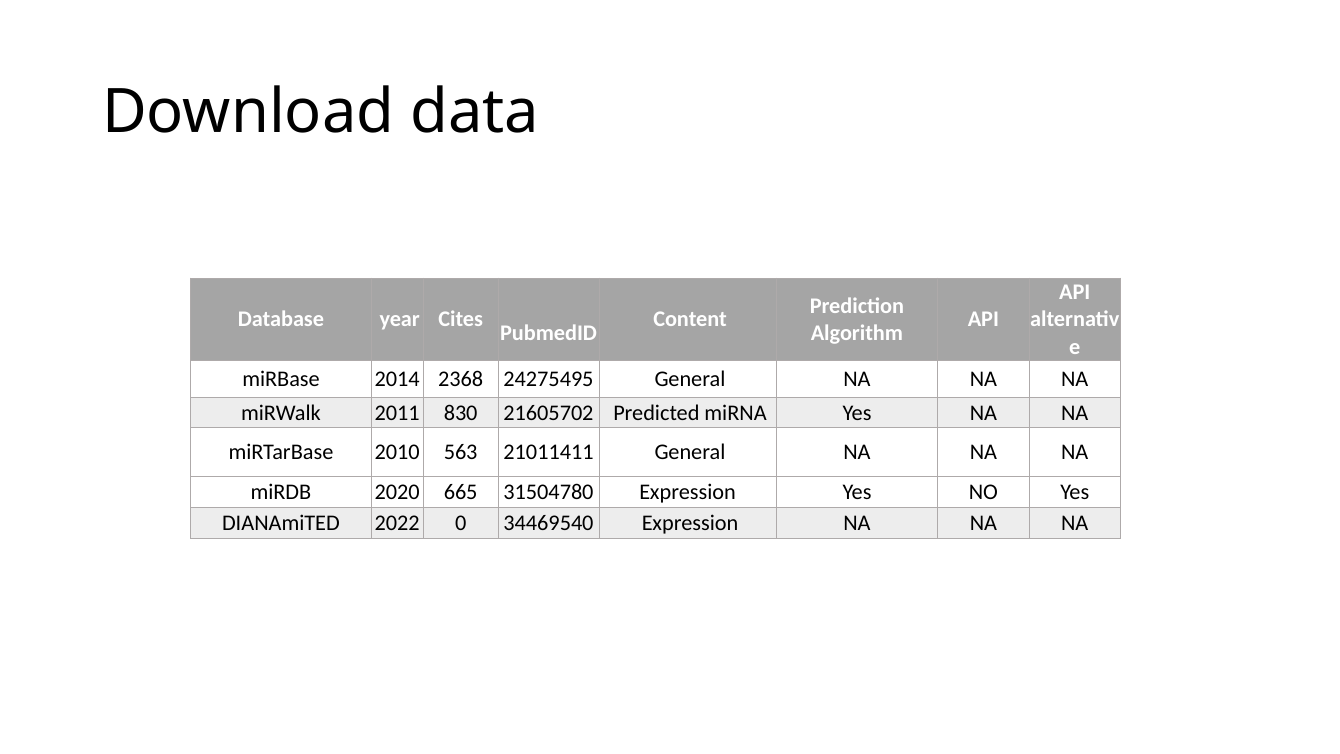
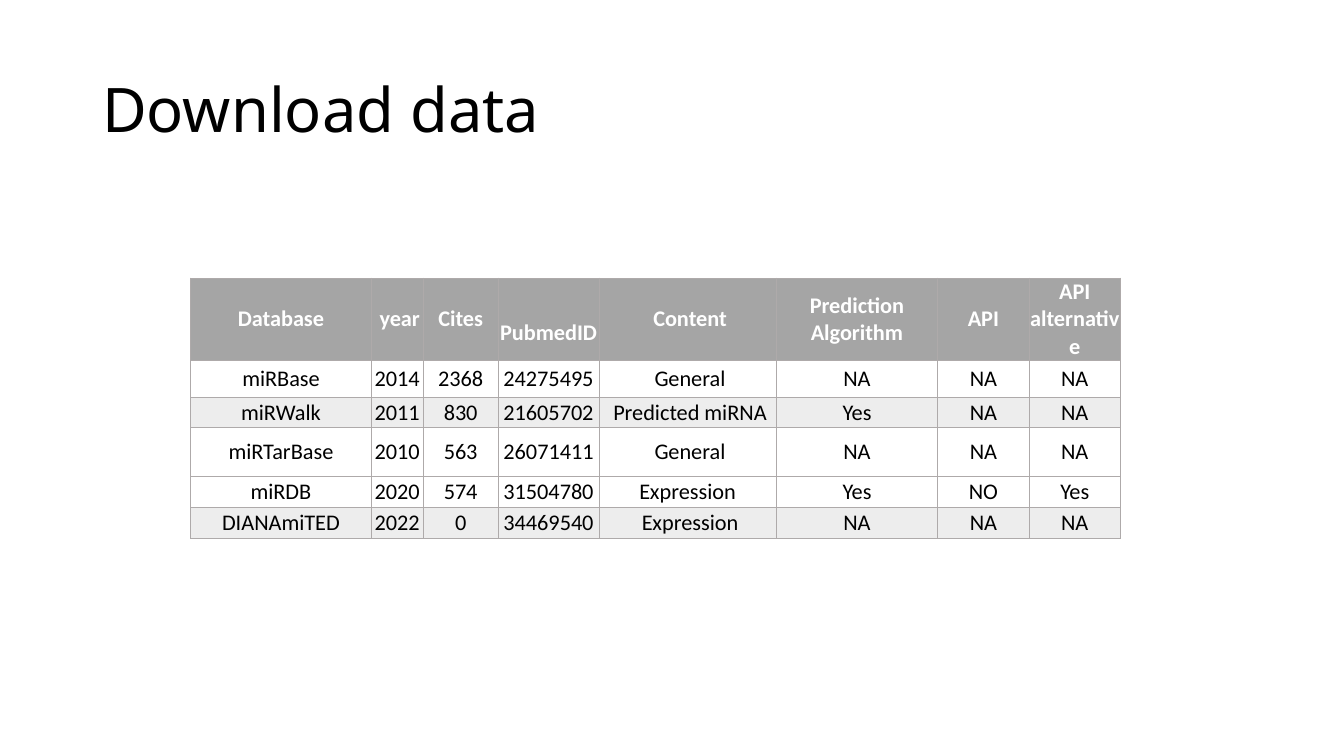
21011411: 21011411 -> 26071411 (549, 452)
665: 665 -> 574 (461, 492)
